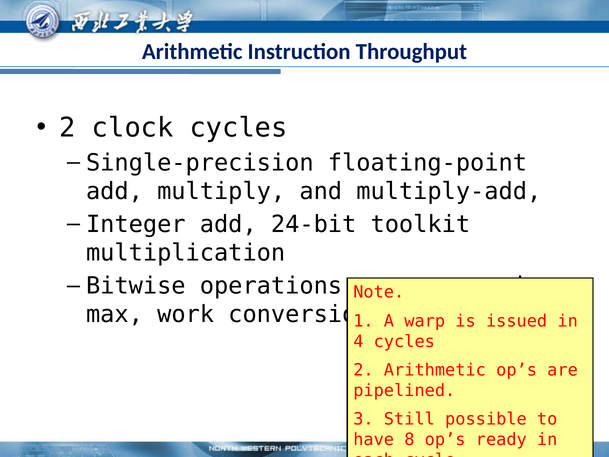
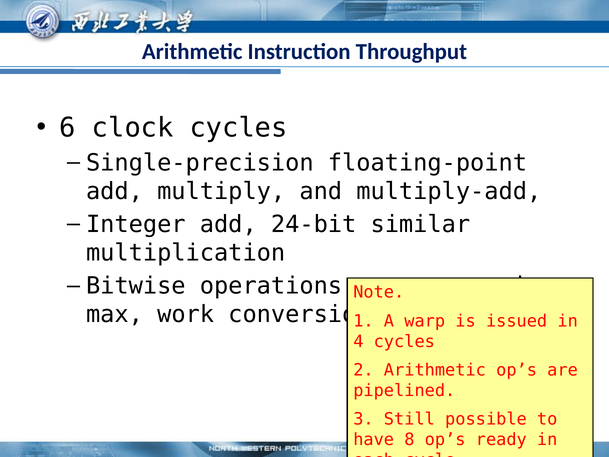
2: 2 -> 6 (68, 128)
toolkit: toolkit -> similar (420, 224)
